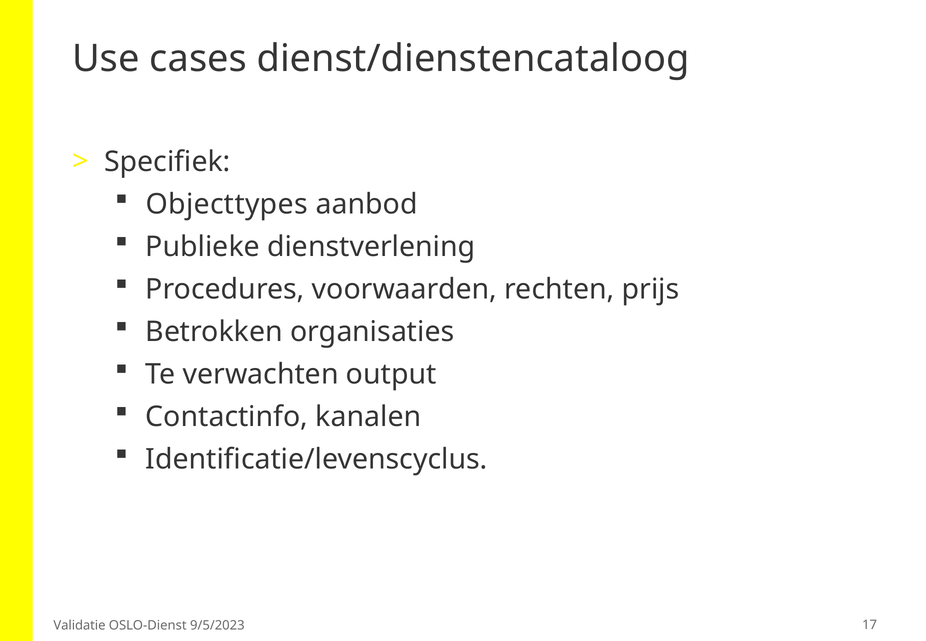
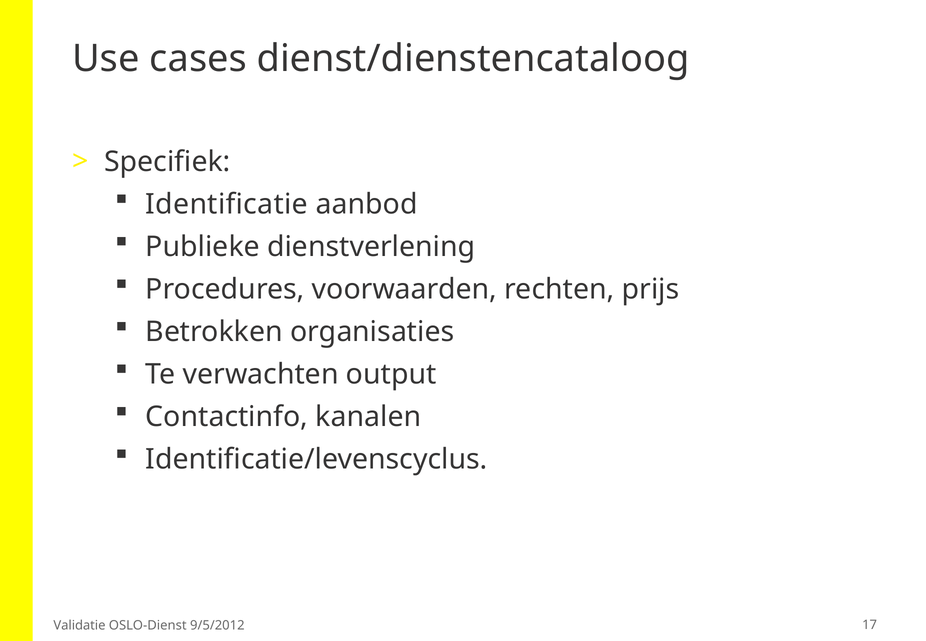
Objecttypes: Objecttypes -> Identificatie (227, 204)
9/5/2023: 9/5/2023 -> 9/5/2012 (217, 626)
